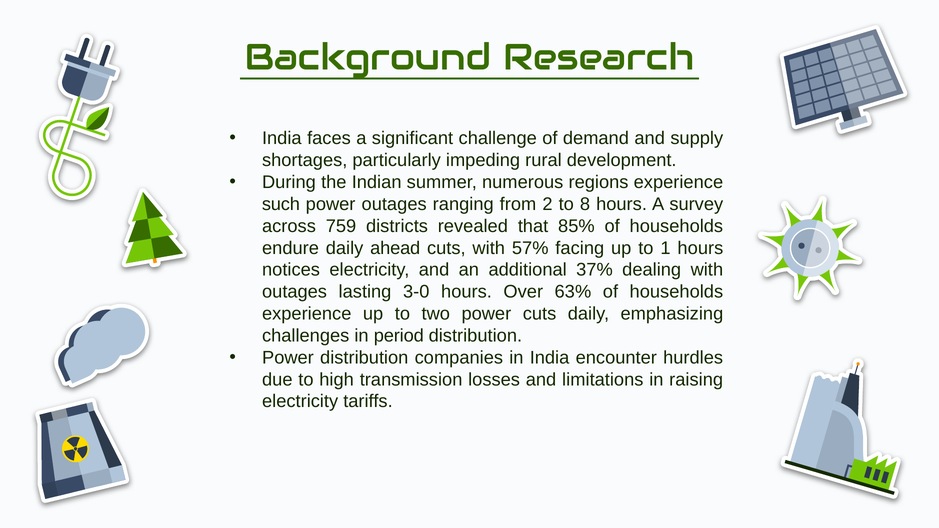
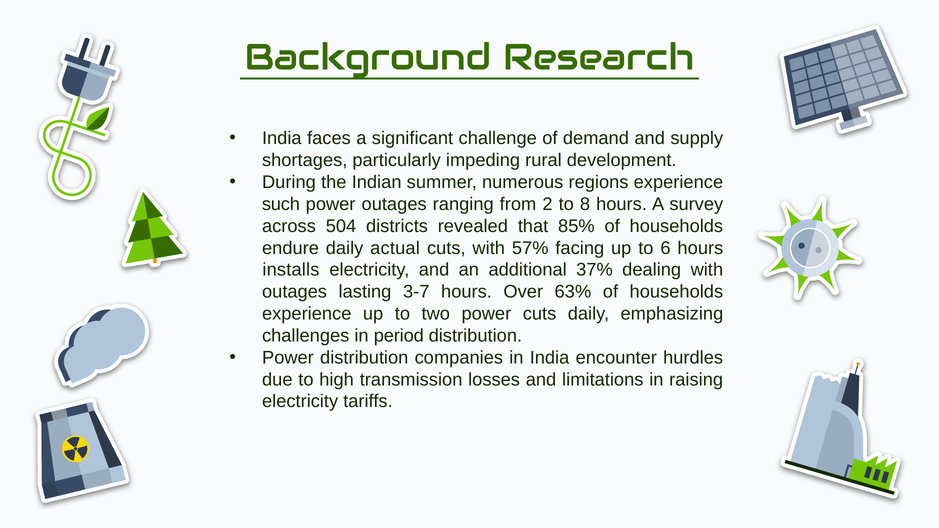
759: 759 -> 504 (341, 226)
ahead: ahead -> actual (395, 248)
1: 1 -> 6 (666, 248)
notices: notices -> installs (291, 270)
3-0: 3-0 -> 3-7 (416, 292)
